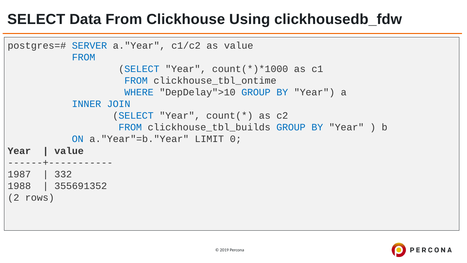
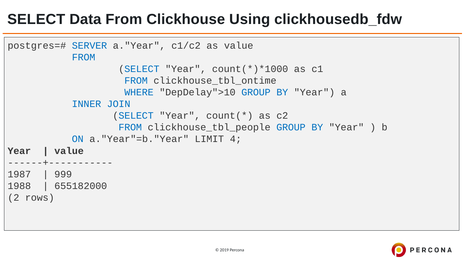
clickhouse_tbl_builds: clickhouse_tbl_builds -> clickhouse_tbl_people (209, 127)
0: 0 -> 4 (236, 139)
332: 332 -> 999 (63, 174)
355691352: 355691352 -> 655182000 (81, 186)
